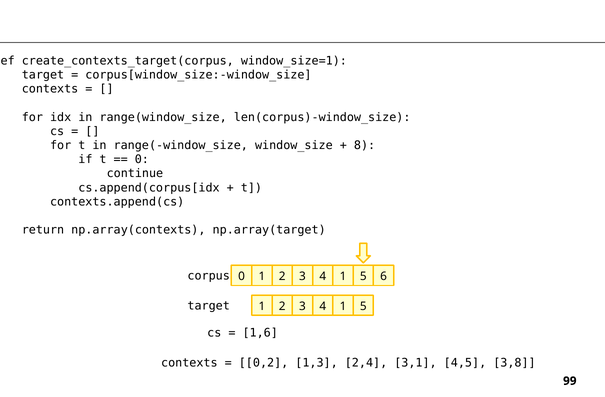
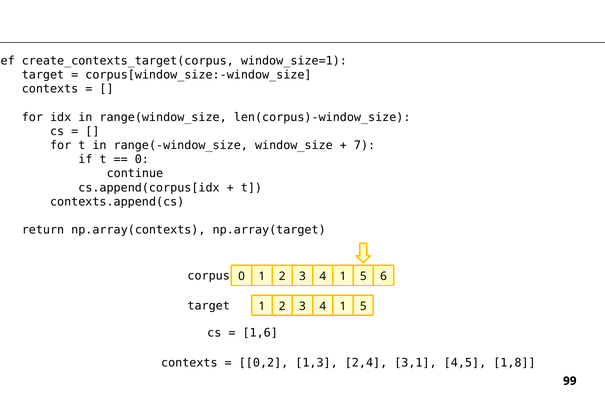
8: 8 -> 7 (365, 146)
3,8: 3,8 -> 1,8 (514, 363)
